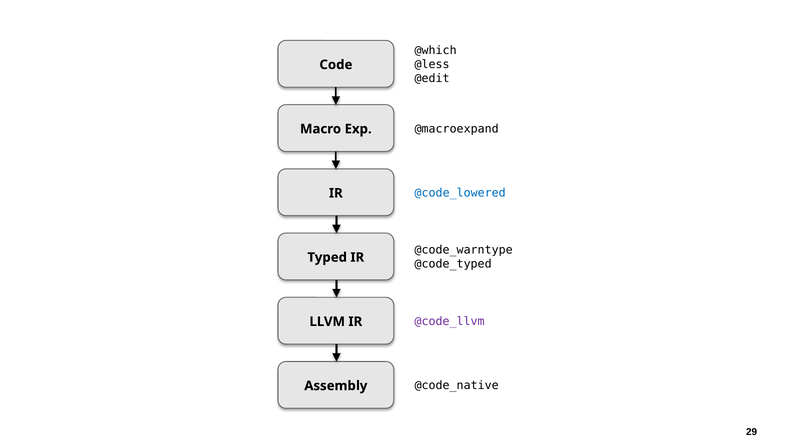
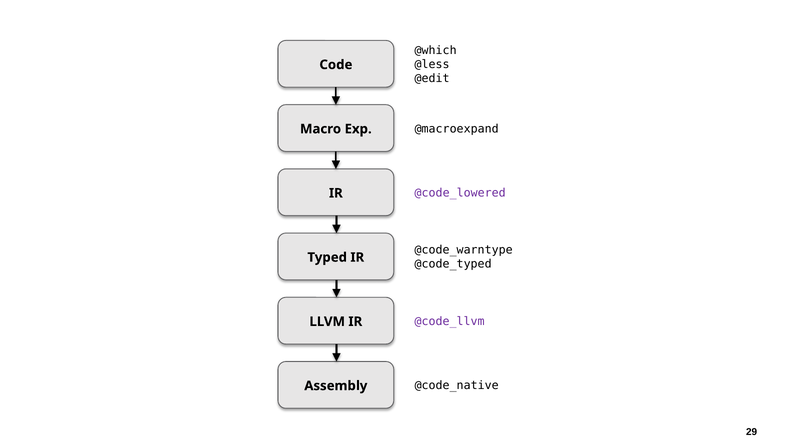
@code_lowered colour: blue -> purple (460, 193)
